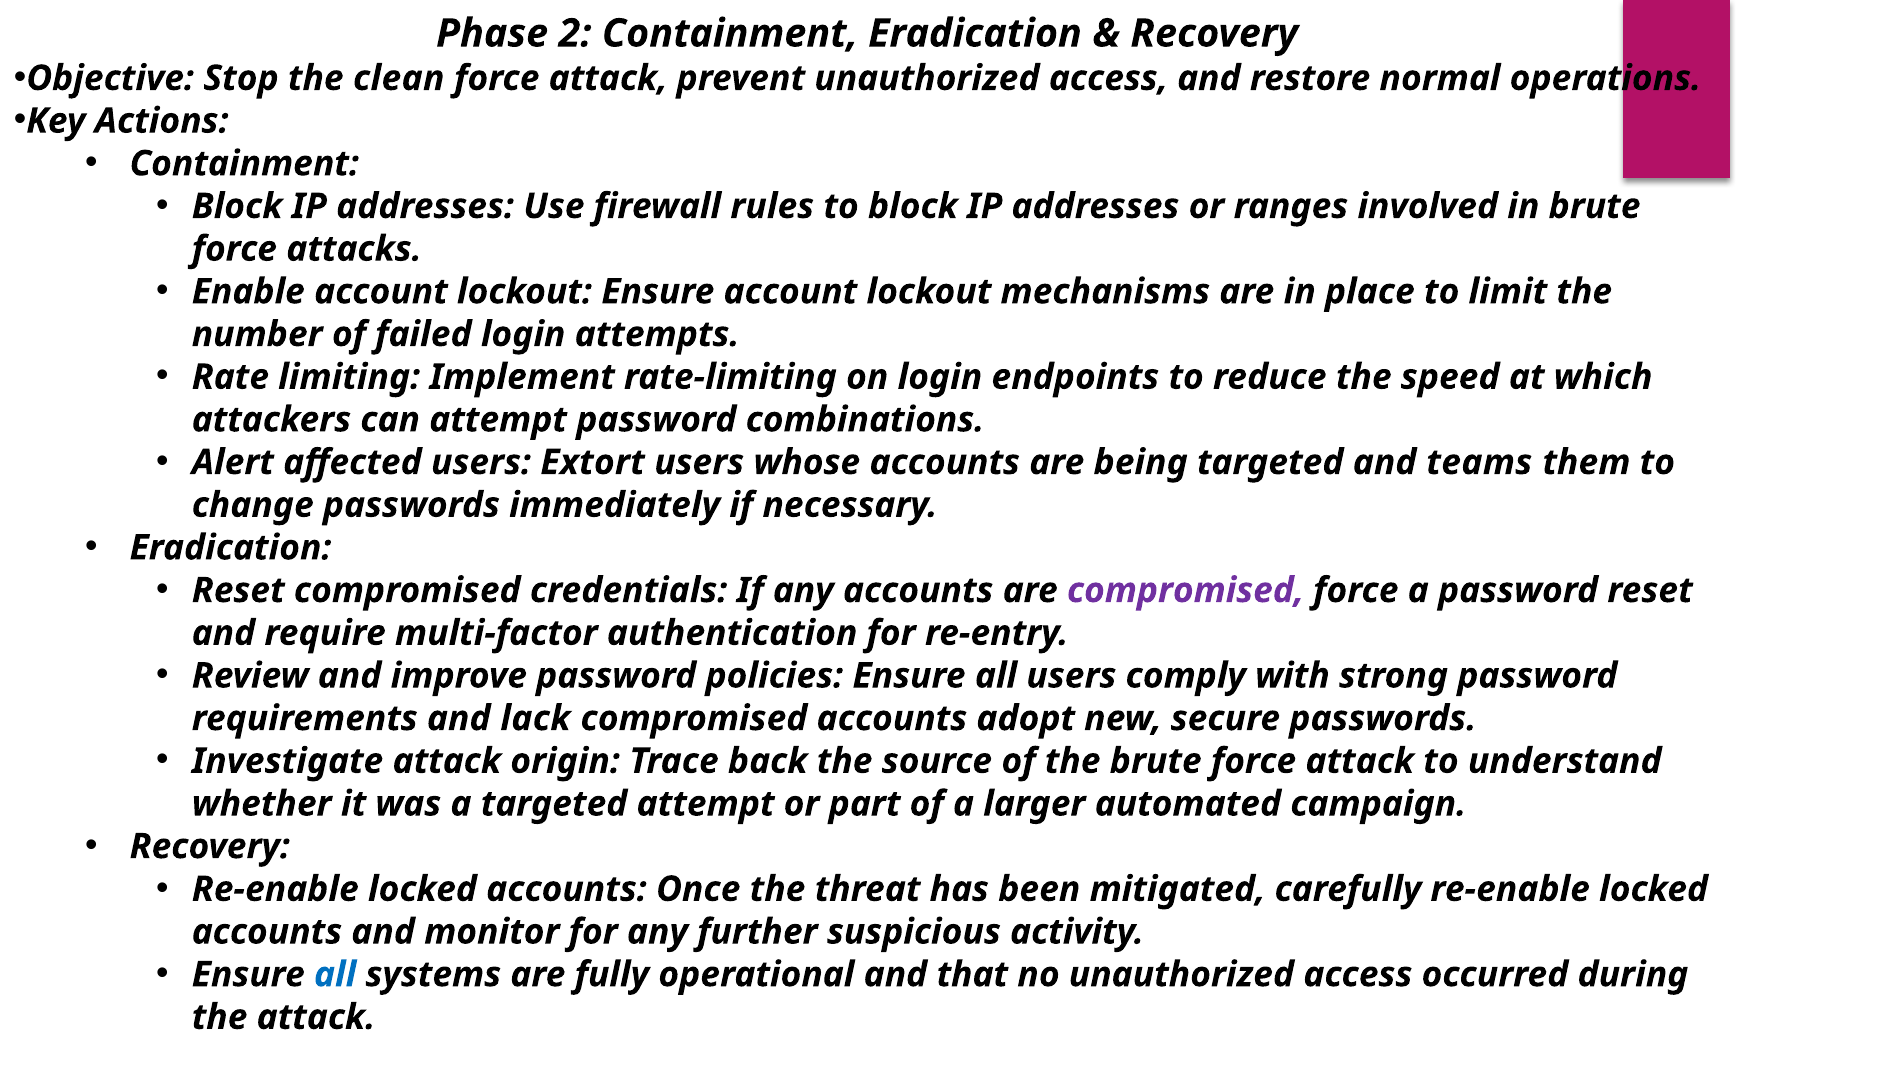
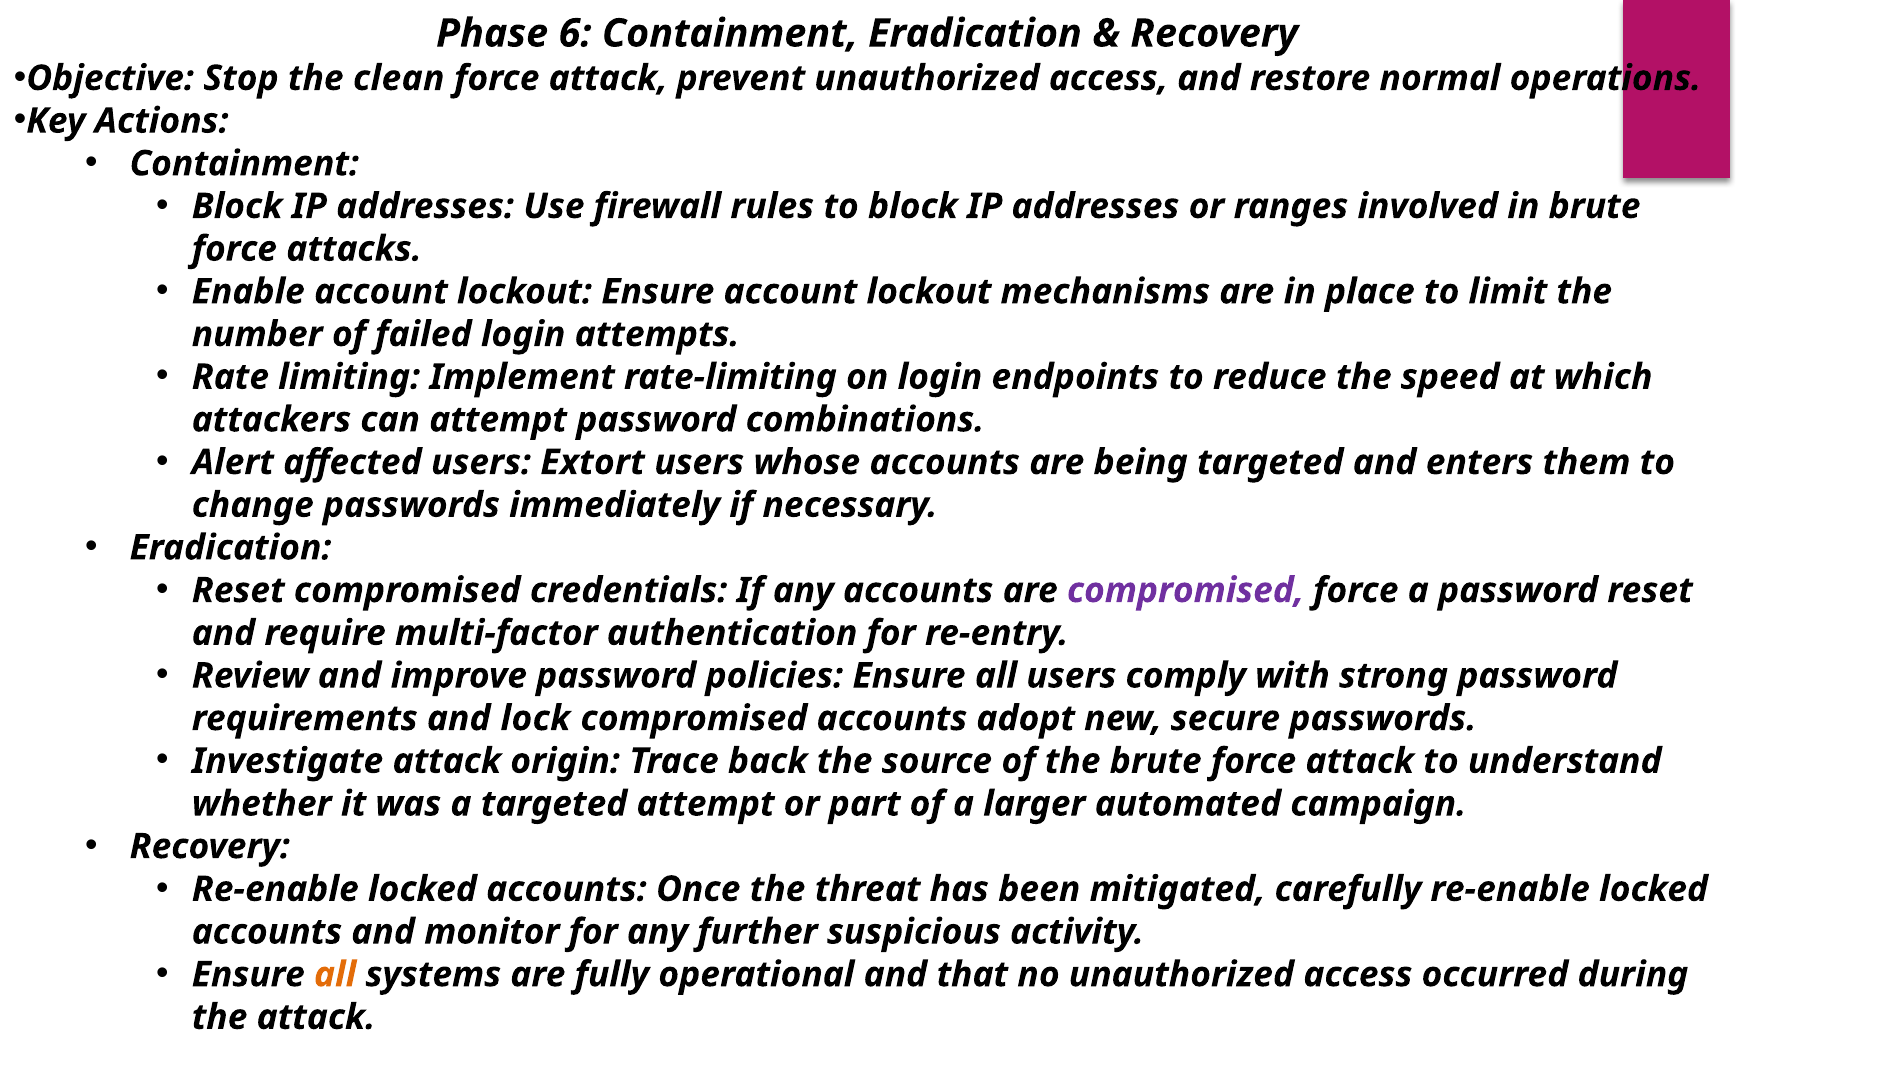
2: 2 -> 6 (575, 33)
teams: teams -> enters (1479, 462)
lack: lack -> lock (535, 718)
all colour: blue -> orange (335, 974)
